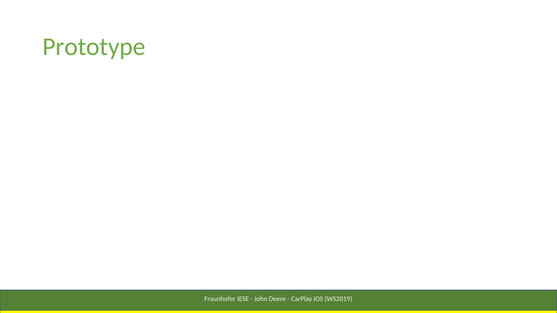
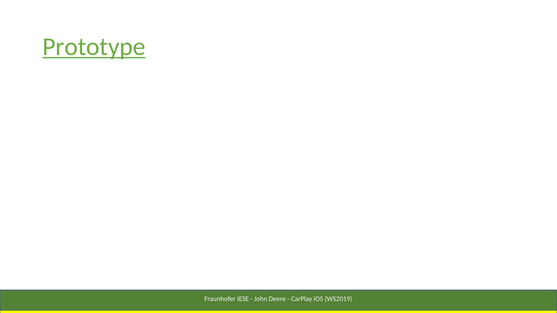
Prototype underline: none -> present (94, 47)
